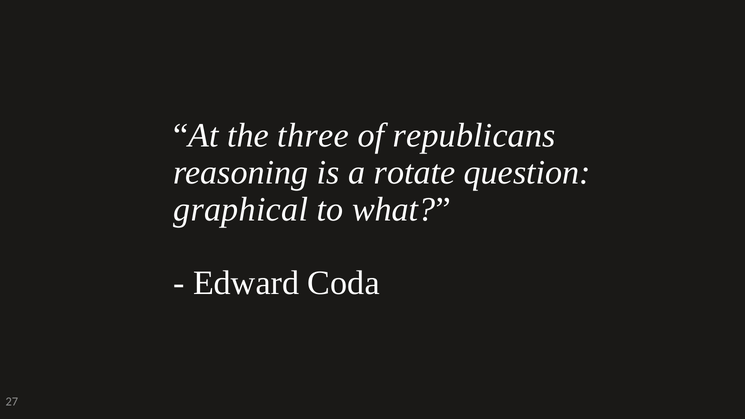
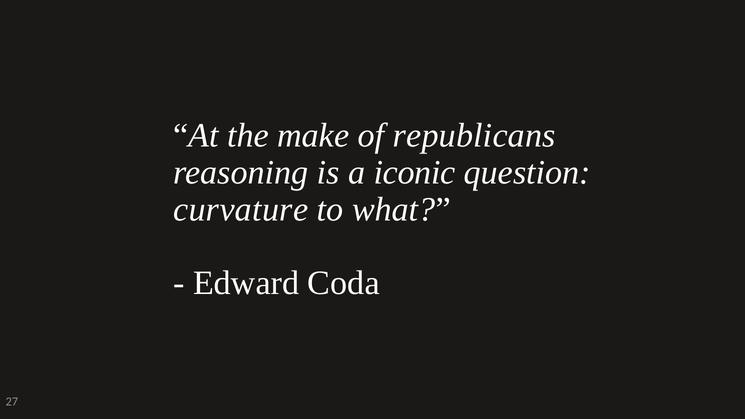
three: three -> make (313, 135)
rotate: rotate -> iconic (415, 172)
graphical: graphical -> curvature (241, 209)
